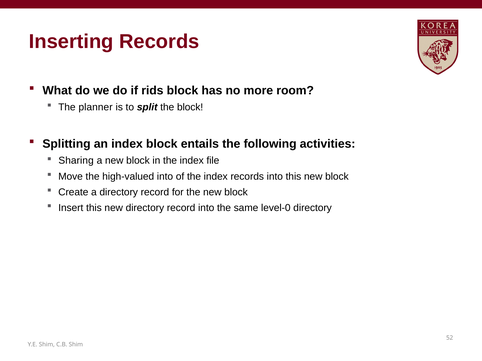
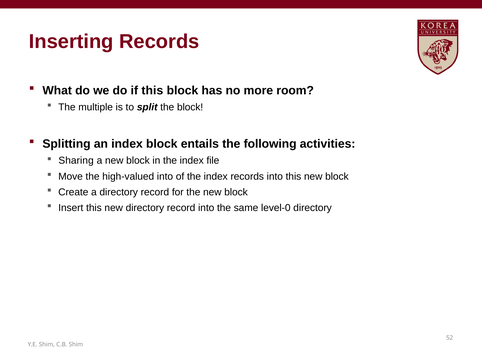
if rids: rids -> this (152, 91)
planner: planner -> multiple (96, 107)
